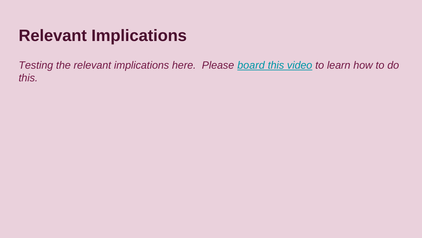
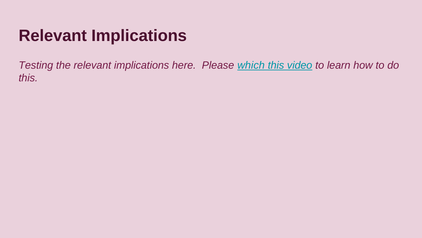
board: board -> which (251, 65)
